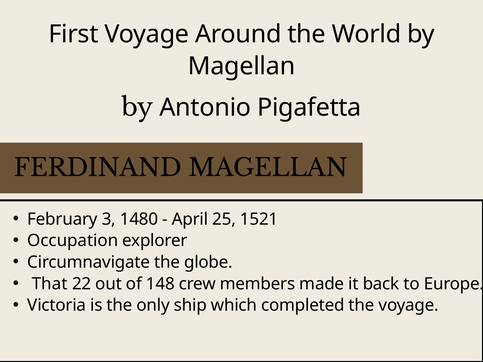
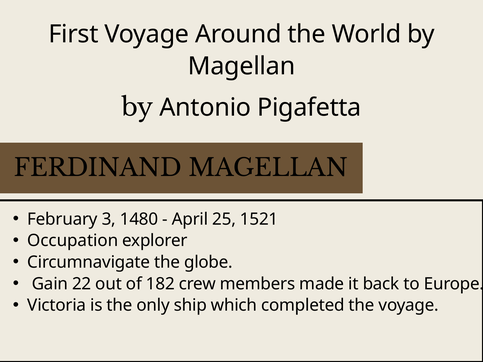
That: That -> Gain (50, 284)
148: 148 -> 182 (160, 284)
